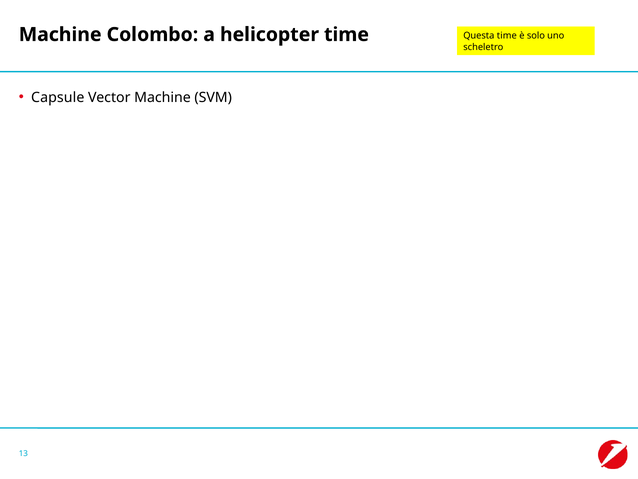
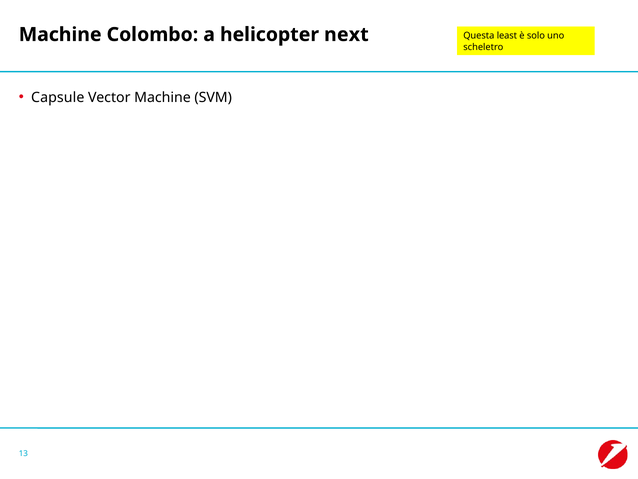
helicopter time: time -> next (346, 35)
Questa time: time -> least (507, 36)
